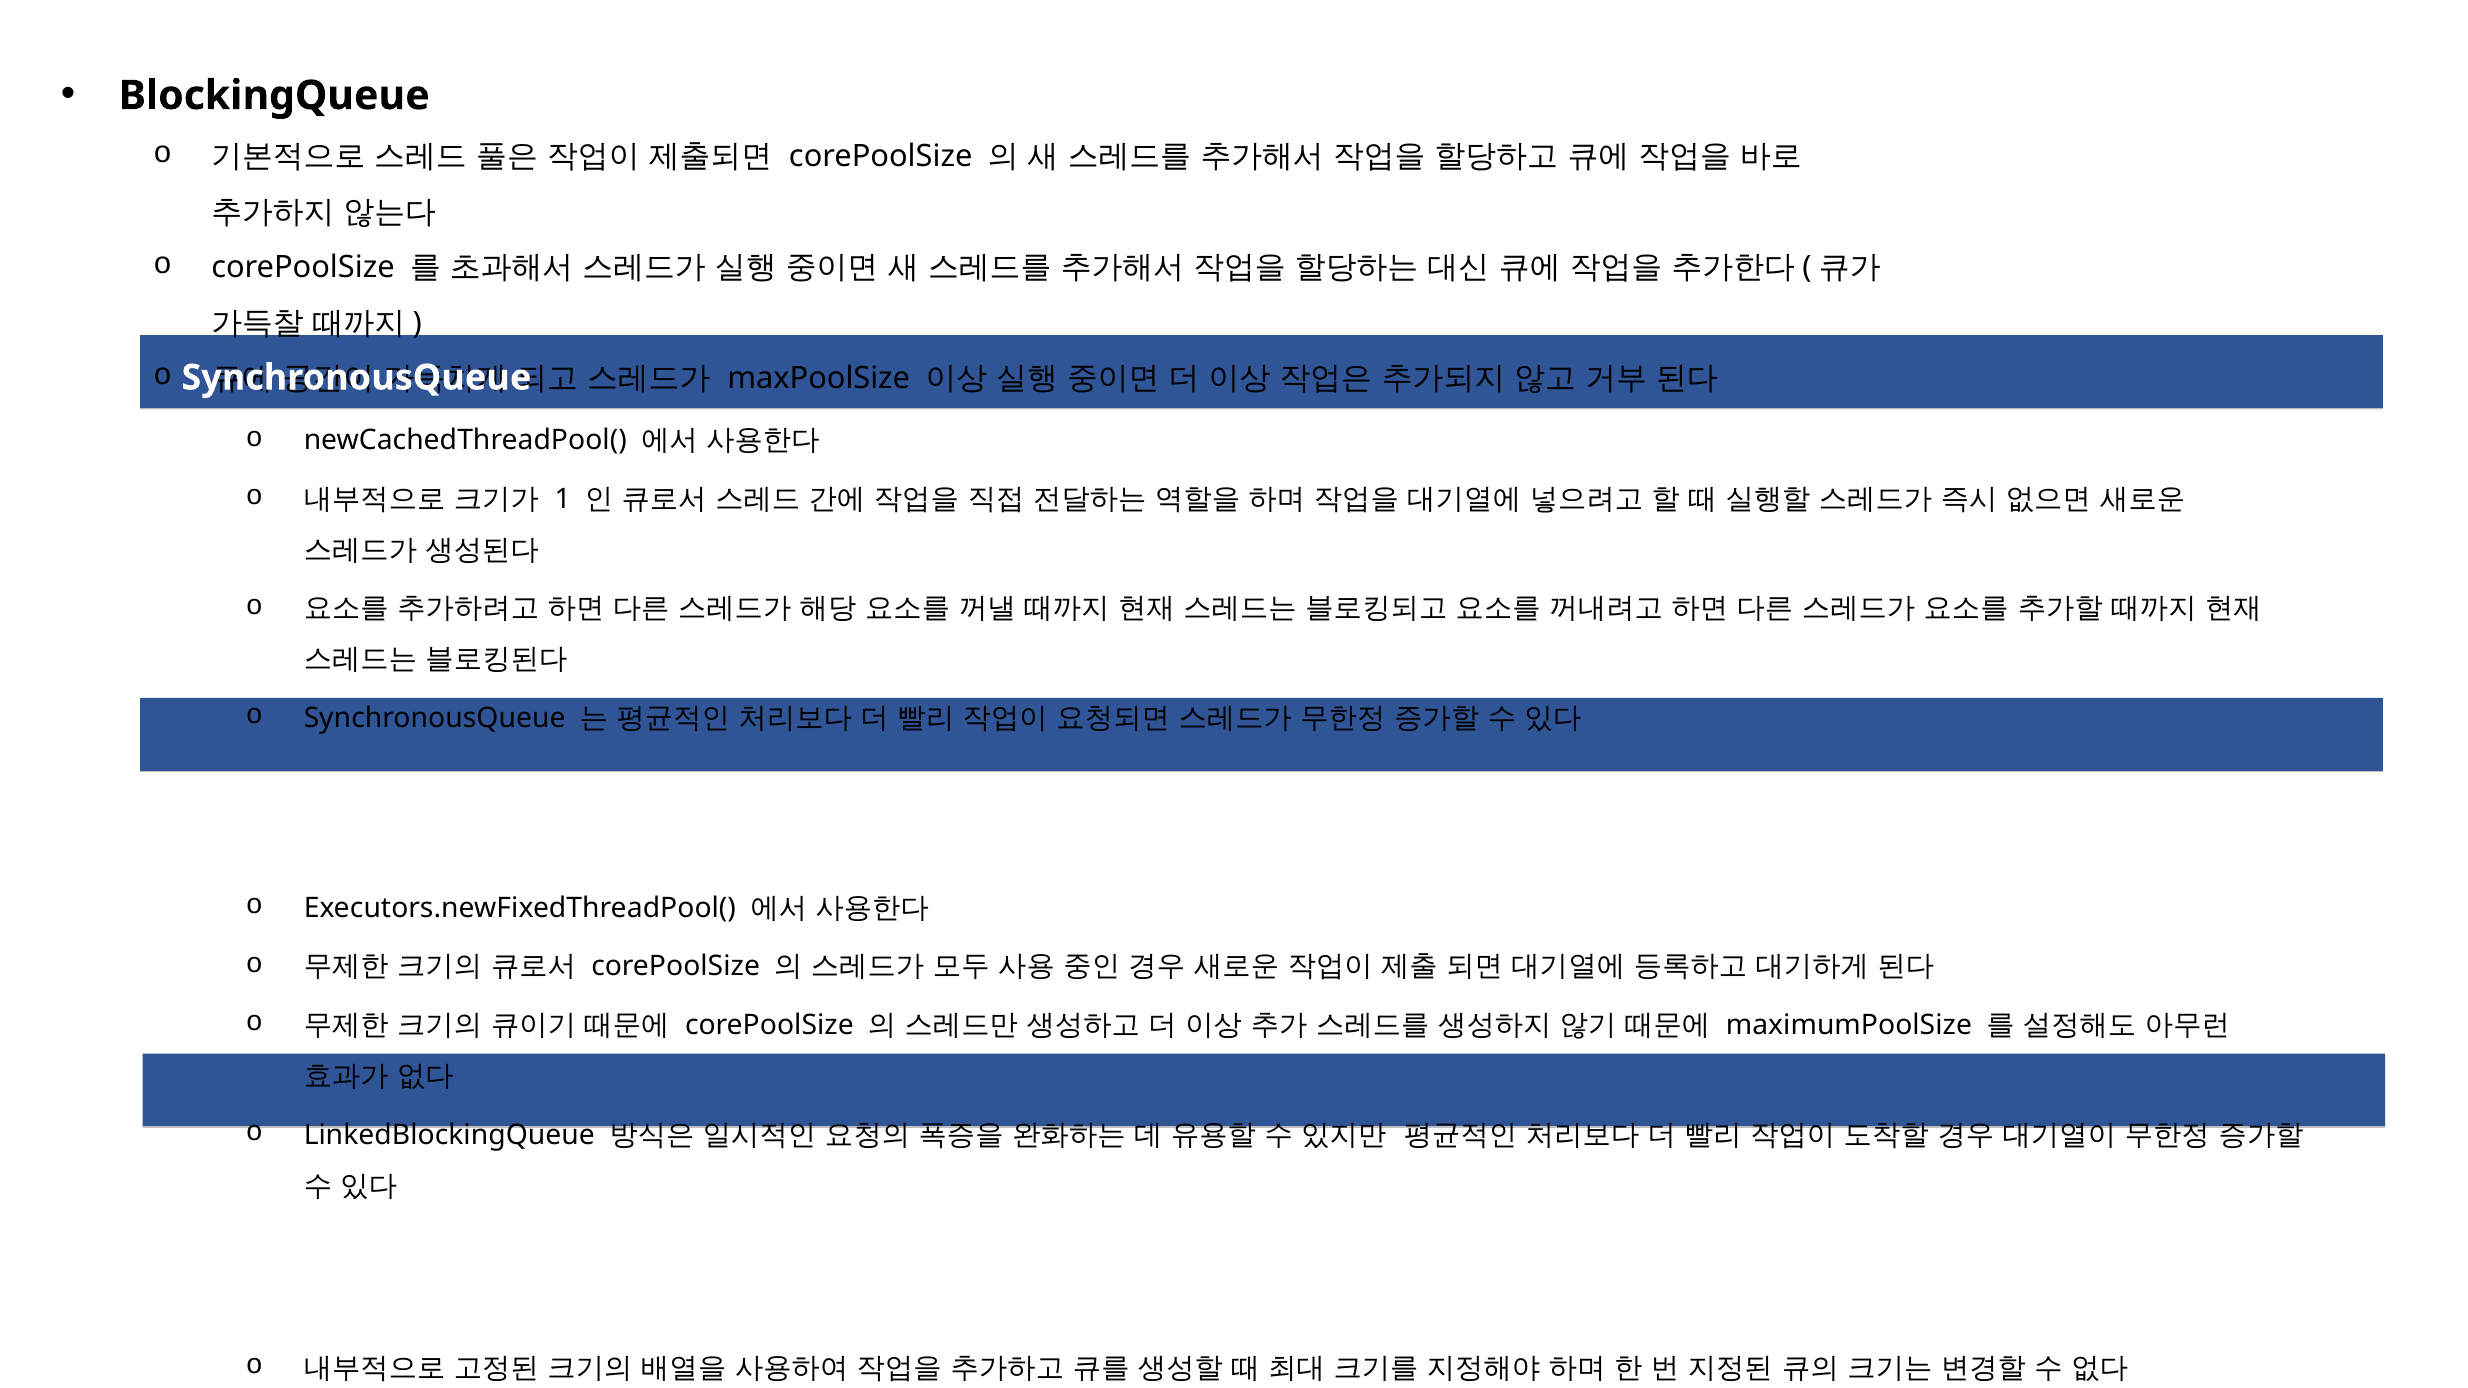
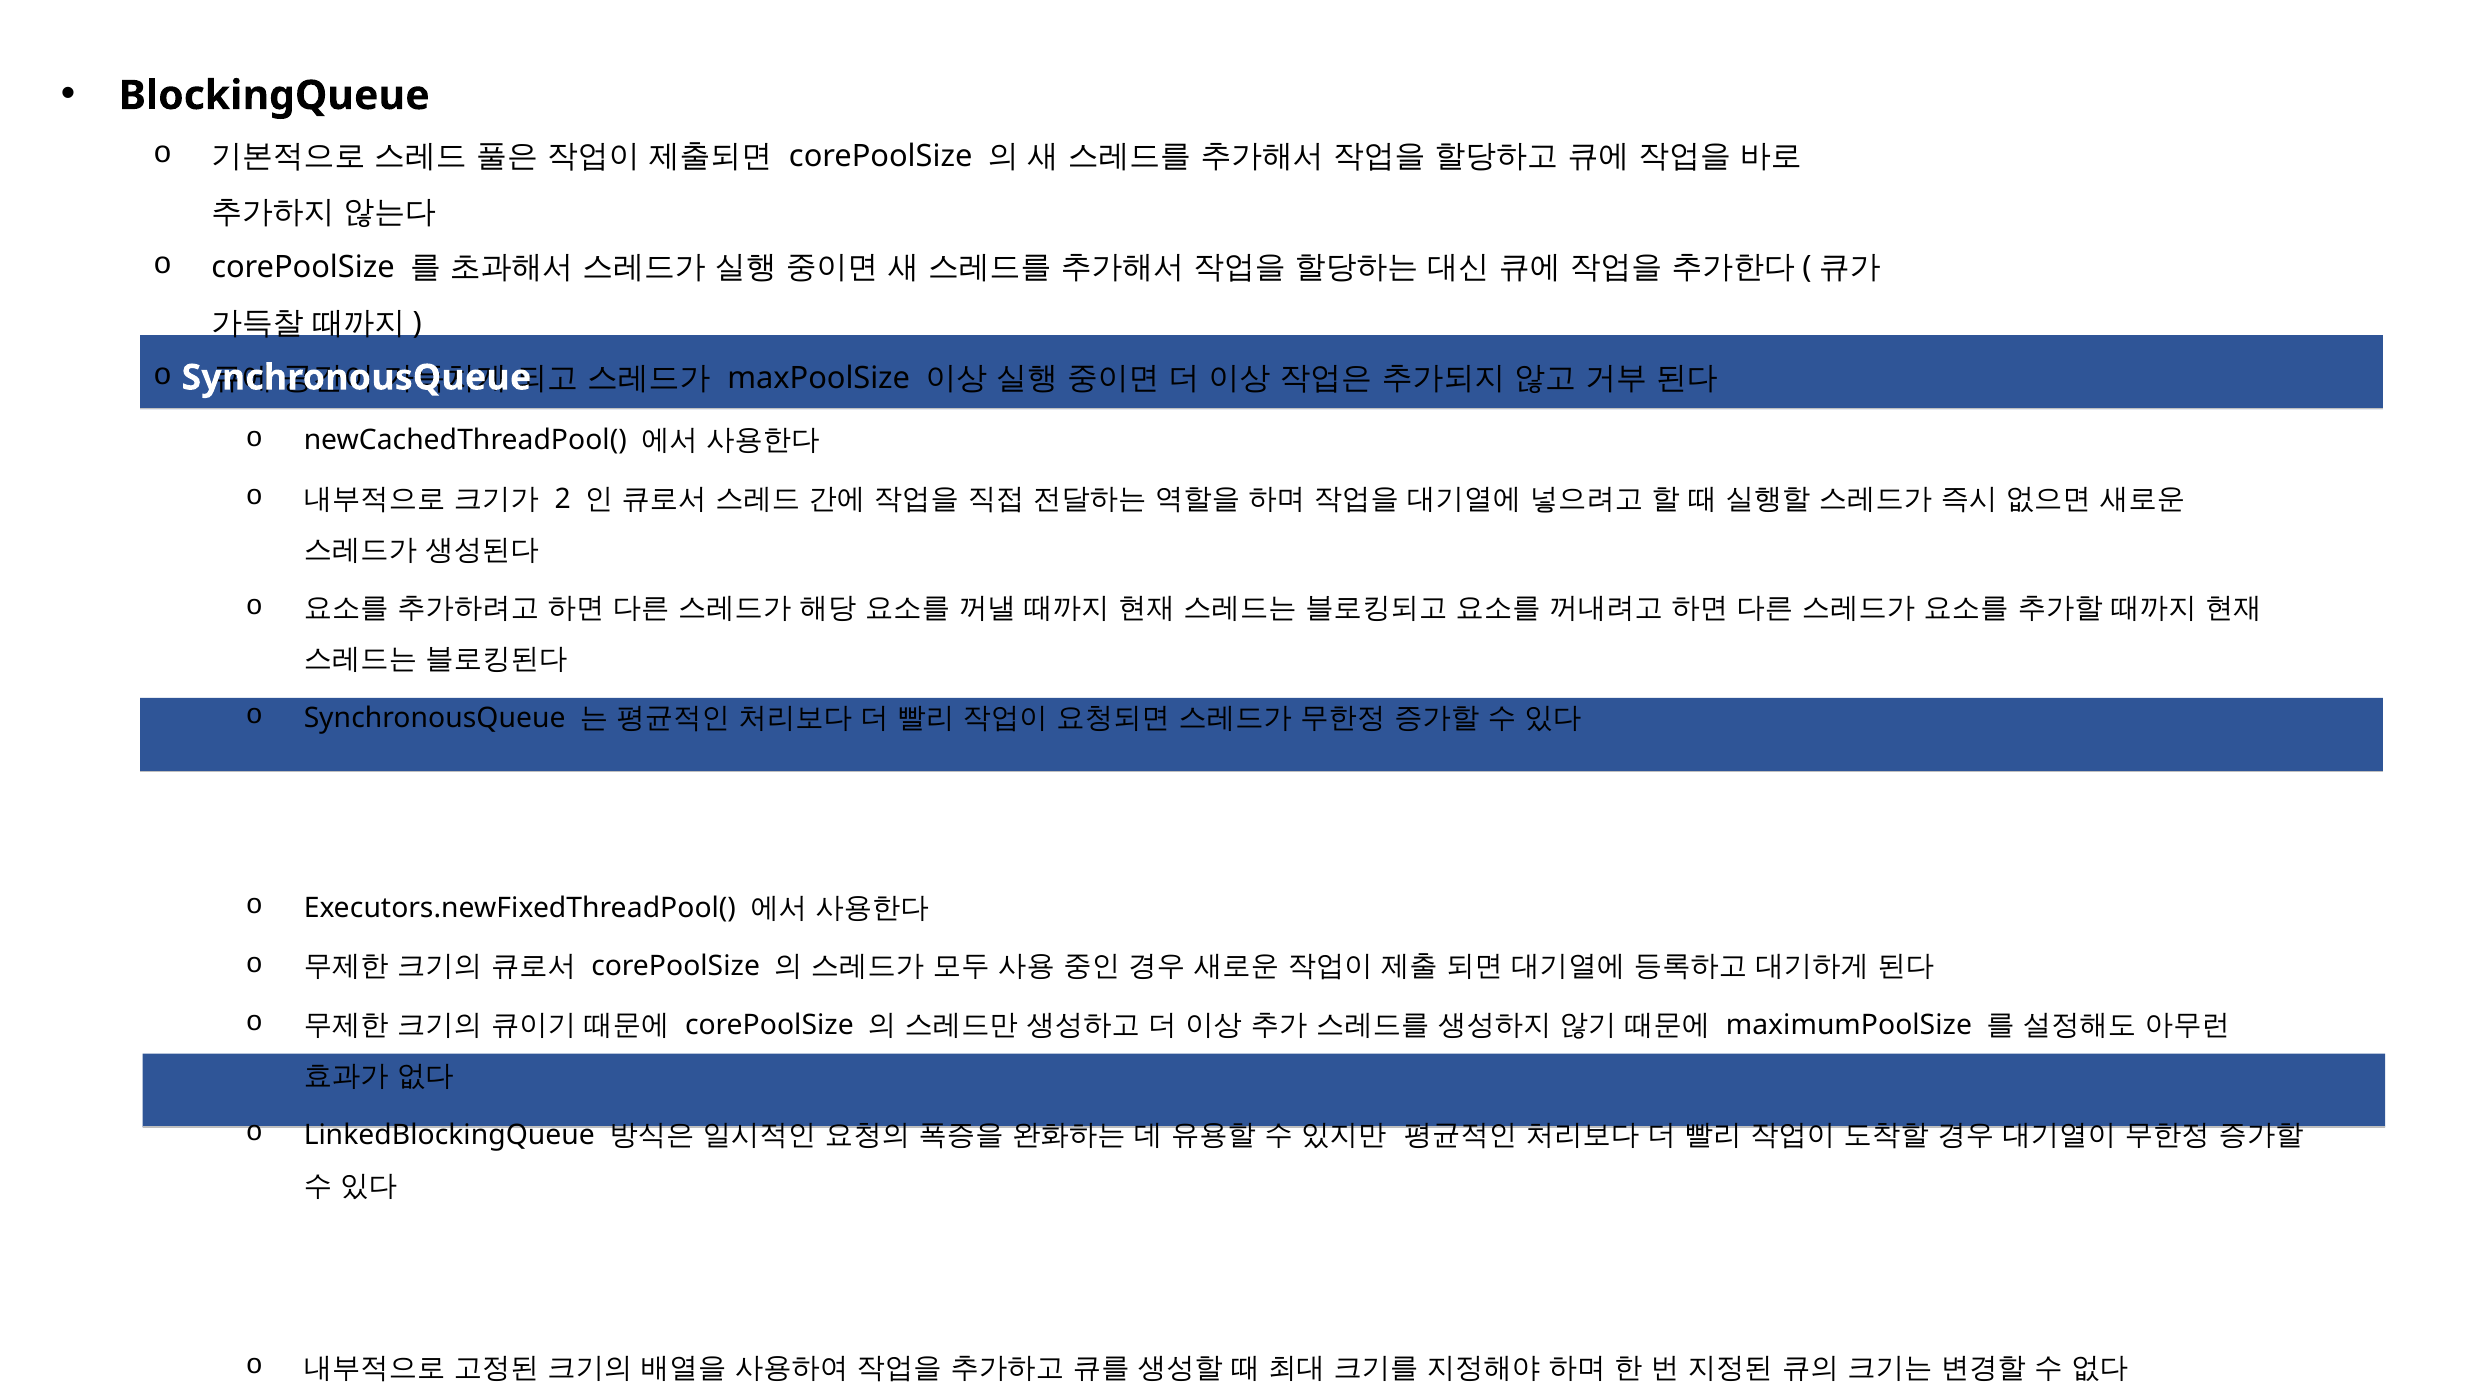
1: 1 -> 2 (563, 499)
